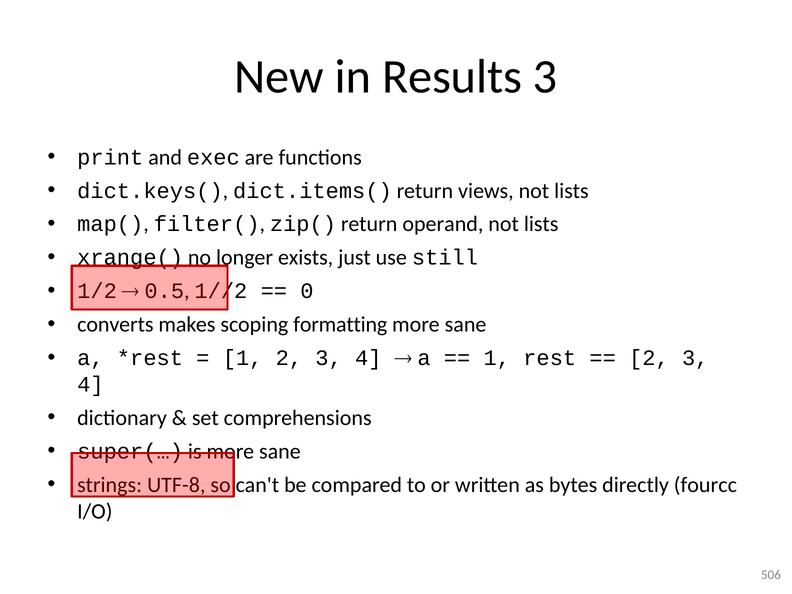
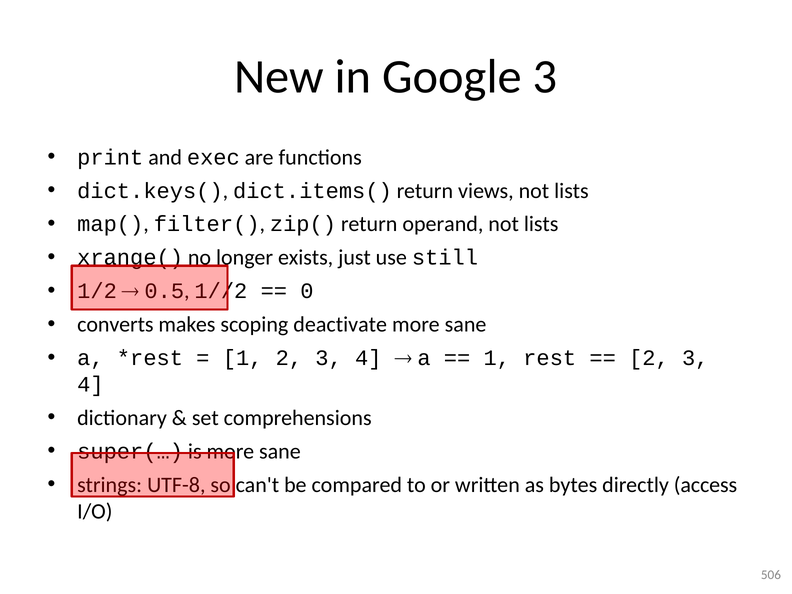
Results: Results -> Google (452, 77)
formatting: formatting -> deactivate (340, 325)
fourcc: fourcc -> access (705, 485)
